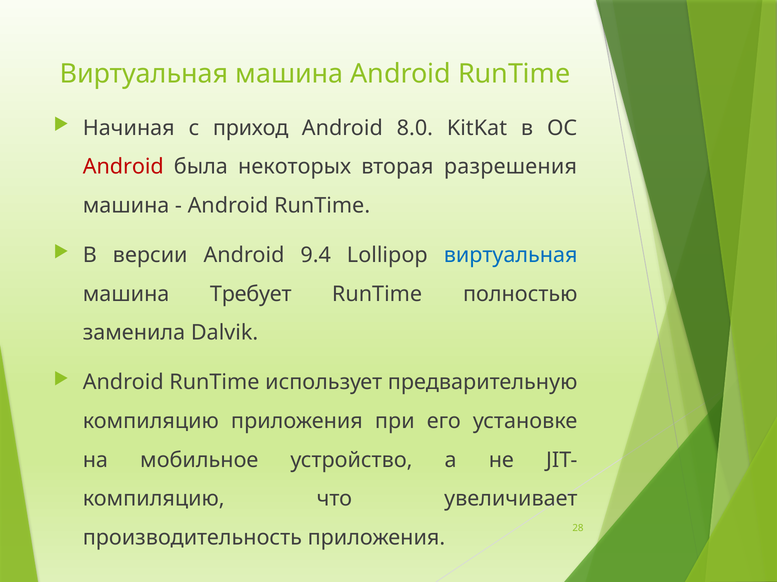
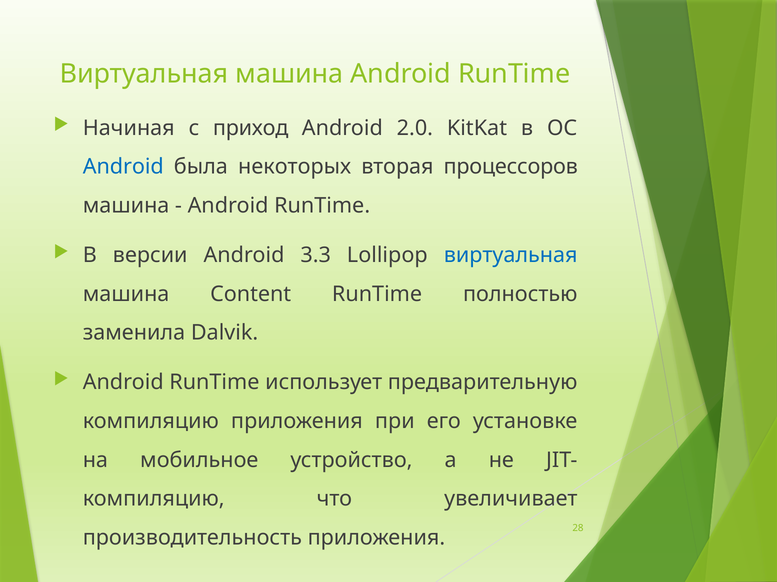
8.0: 8.0 -> 2.0 (415, 128)
Android colour: red -> blue (123, 167)
разрешения: разрешения -> процессоров (511, 167)
9.4: 9.4 -> 3.3 (316, 255)
Требует: Требует -> Content (251, 294)
